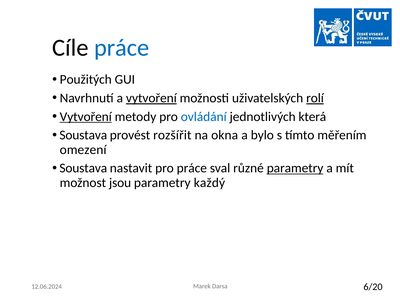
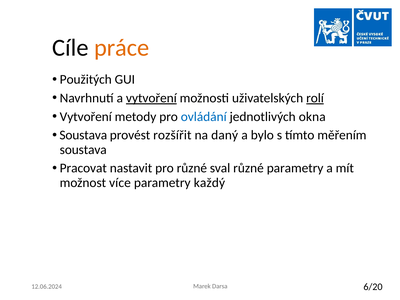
práce colour: blue -> orange (122, 48)
Vytvoření underline: present -> none (86, 117)
která: která -> okna (312, 117)
okna: okna -> daný (225, 135)
omezení: omezení -> soustava (83, 150)
Soustava: Soustava -> Pracovat (83, 168)
pro práce: práce -> různé (192, 168)
parametry underline: present -> none (295, 168)
jsou: jsou -> více (120, 183)
